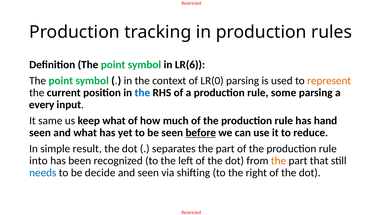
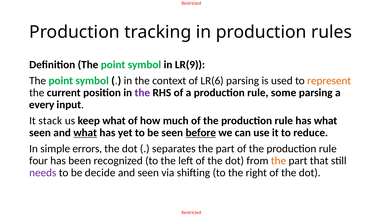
LR(6: LR(6 -> LR(9 (190, 65)
LR(0: LR(0 -> LR(6 (212, 81)
the colour: blue -> purple (142, 93)
same: same -> stack (50, 121)
has hand: hand -> what (326, 121)
what underline: none -> present (85, 133)
result: result -> errors (87, 149)
into: into -> four (39, 161)
needs colour: blue -> purple (43, 173)
